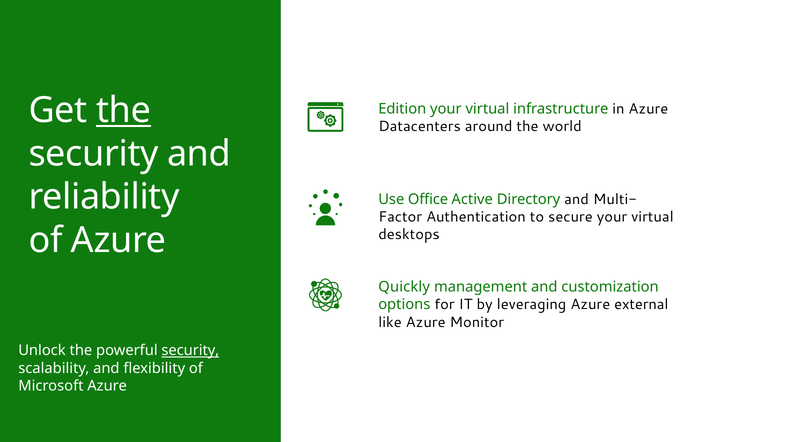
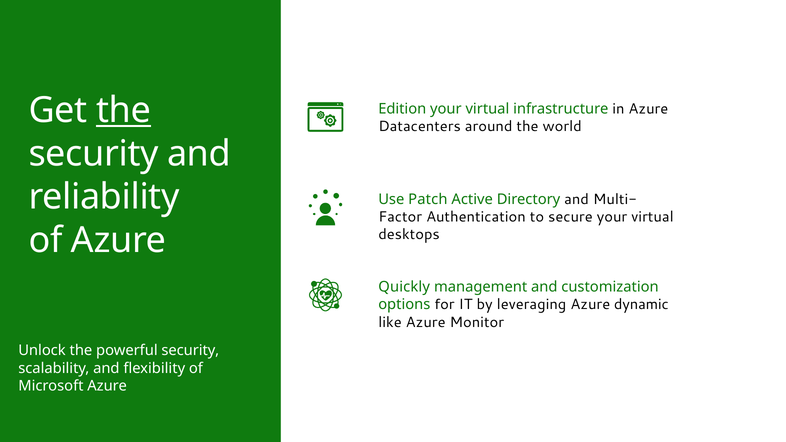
Office: Office -> Patch (428, 199)
external: external -> dynamic (641, 305)
security underline: present -> none (190, 351)
